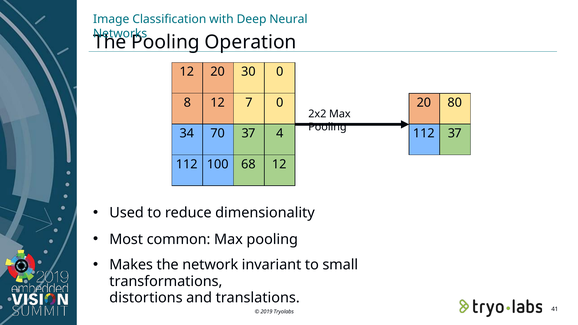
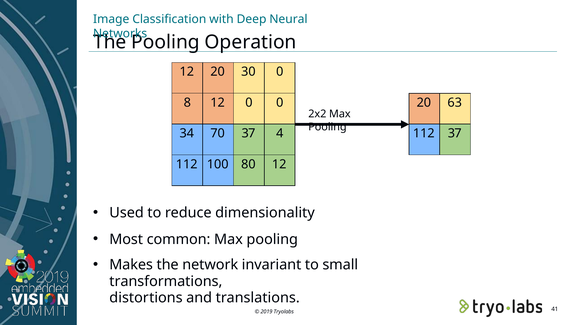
12 7: 7 -> 0 (249, 103)
80: 80 -> 63 (455, 103)
68: 68 -> 80 (248, 164)
